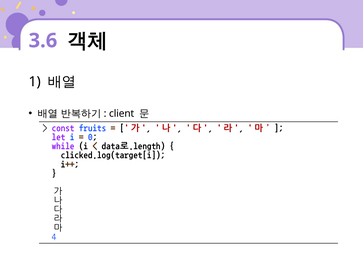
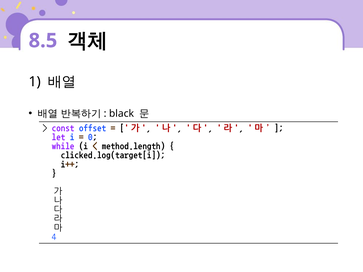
3.6: 3.6 -> 8.5 (43, 41)
client: client -> black (122, 114)
fruits: fruits -> offset (93, 128)
data로.length: data로.length -> method.length (133, 146)
